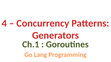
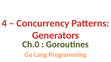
Ch.1: Ch.1 -> Ch.0 (31, 45)
